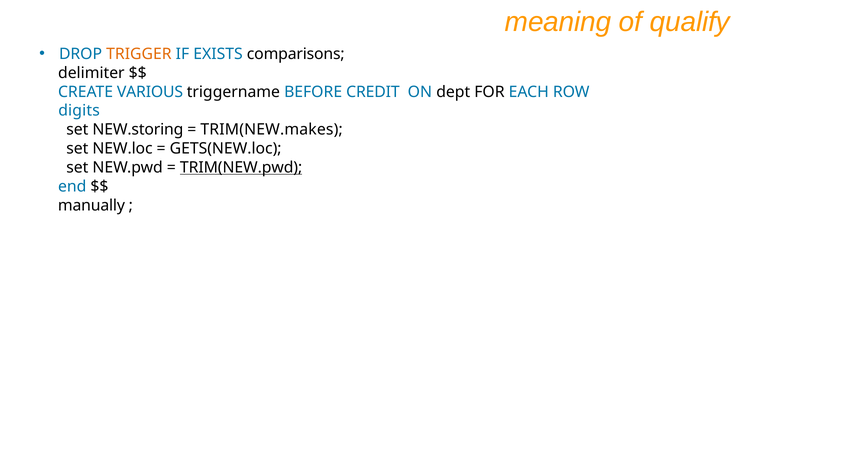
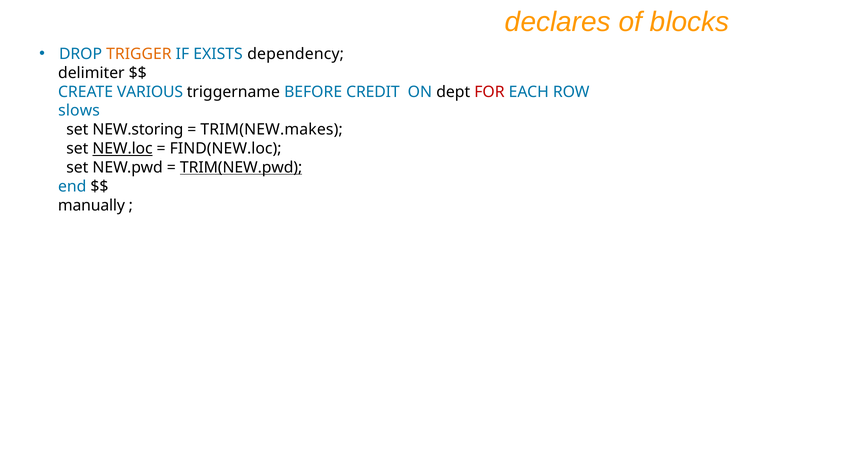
meaning: meaning -> declares (558, 22)
qualify: qualify -> blocks (690, 22)
comparisons: comparisons -> dependency (296, 54)
FOR colour: black -> red (489, 92)
digits: digits -> slows (79, 111)
NEW.loc underline: none -> present (123, 149)
GETS(NEW.loc: GETS(NEW.loc -> FIND(NEW.loc (226, 149)
